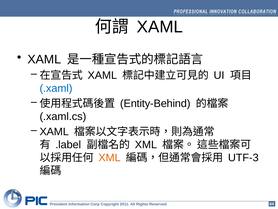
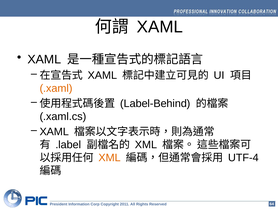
.xaml colour: blue -> orange (56, 88)
Entity-Behind: Entity-Behind -> Label-Behind (155, 103)
UTF-3: UTF-3 -> UTF-4 (243, 157)
